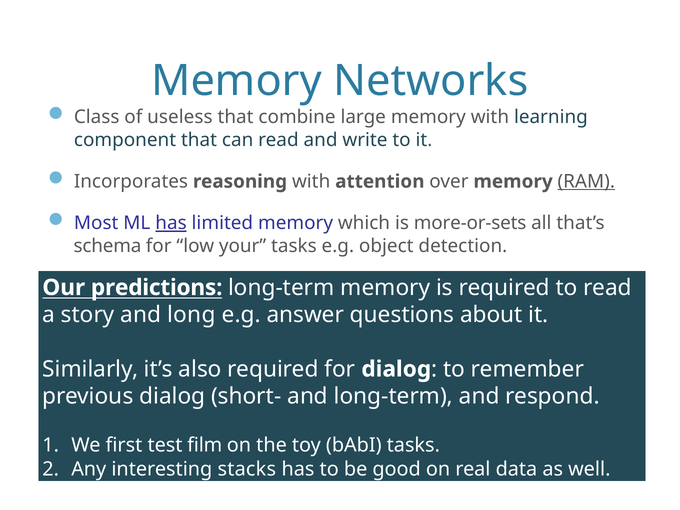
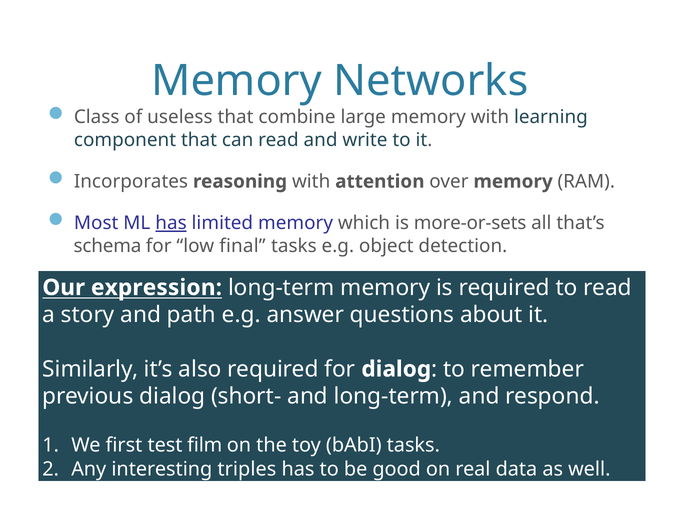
RAM underline: present -> none (586, 182)
your: your -> final (242, 246)
predictions: predictions -> expression (156, 288)
long: long -> path (191, 315)
stacks: stacks -> triples (247, 469)
